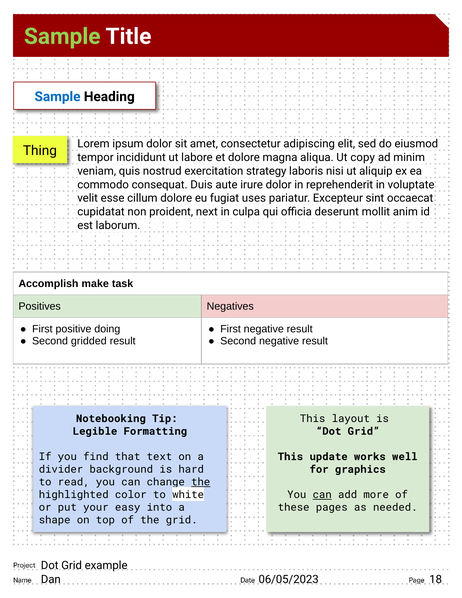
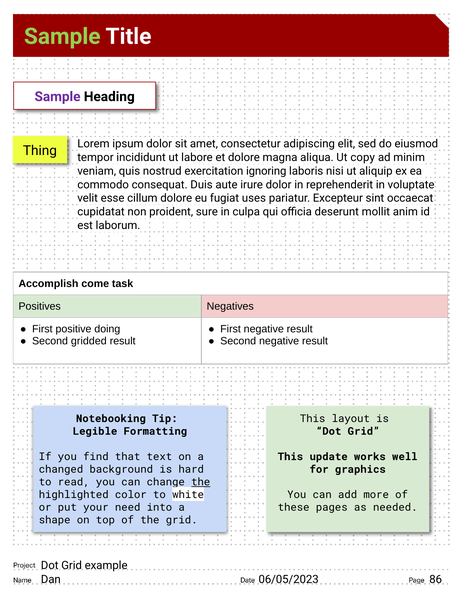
Sample colour: blue -> purple (58, 97)
strategy: strategy -> ignoring (266, 171)
next: next -> sure (207, 212)
make: make -> come (95, 284)
divider: divider -> changed (61, 469)
can underline: present -> none (322, 495)
easy: easy -> need (128, 507)
18: 18 -> 86 (436, 579)
